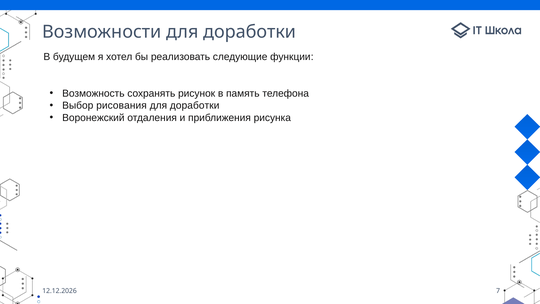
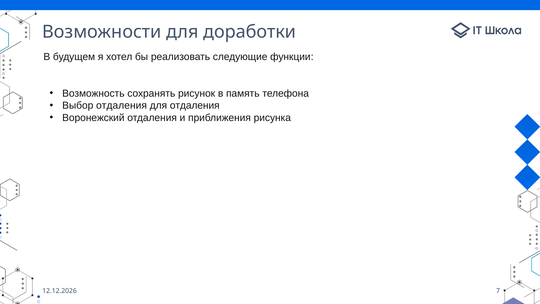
Выбор рисования: рисования -> отдаления (122, 106)
доработки: доработки -> отдаления (195, 106)
